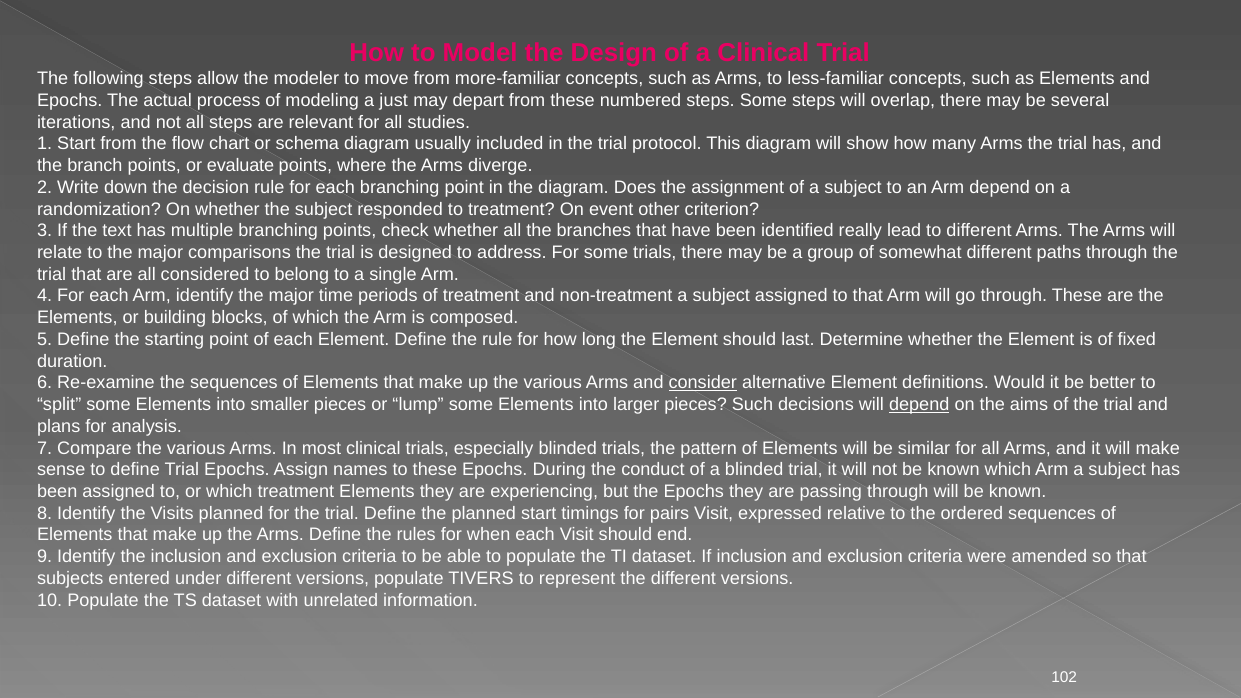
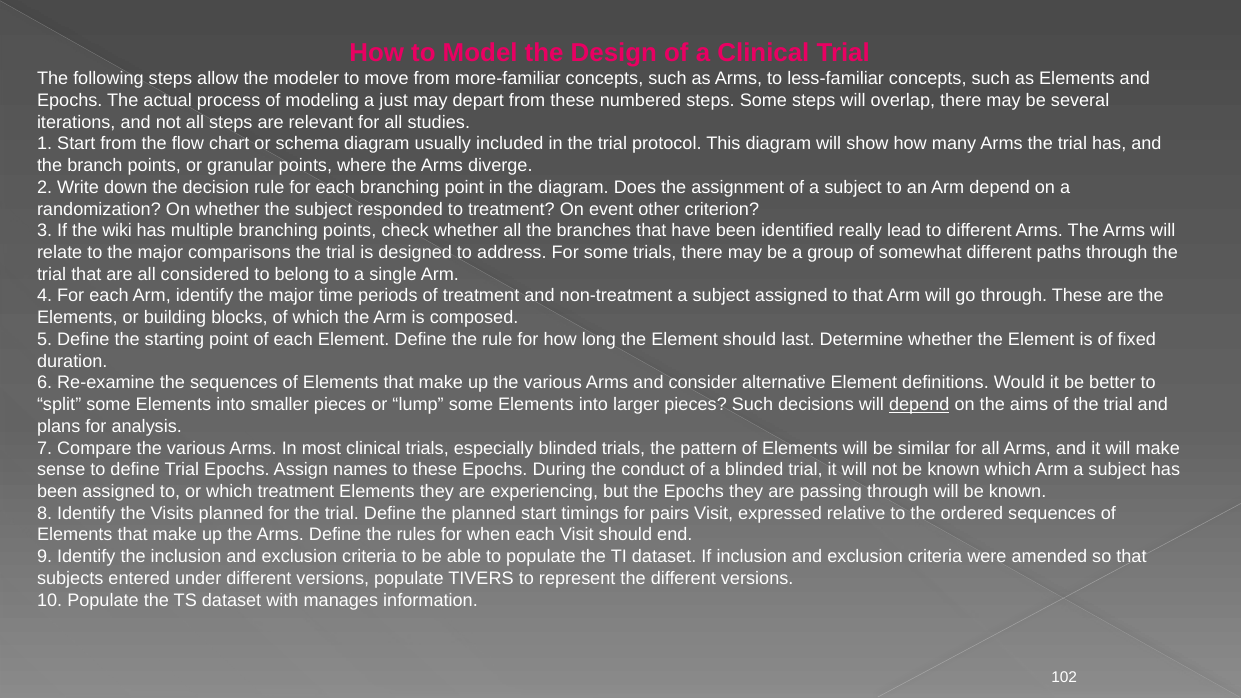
evaluate: evaluate -> granular (240, 166)
text: text -> wiki (117, 231)
consider underline: present -> none (703, 383)
unrelated: unrelated -> manages (341, 600)
